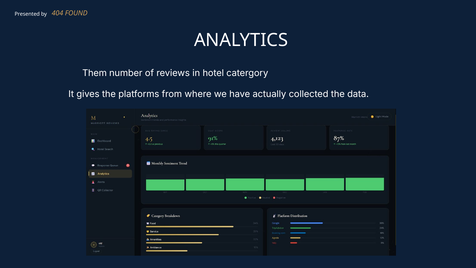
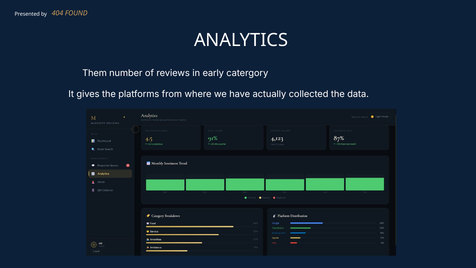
hotel: hotel -> early (213, 73)
